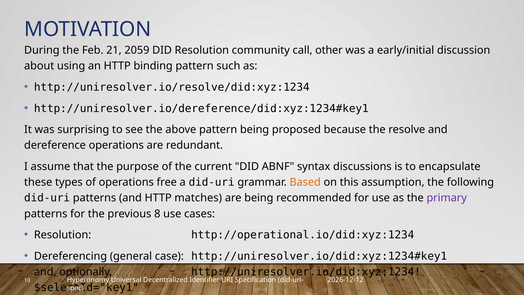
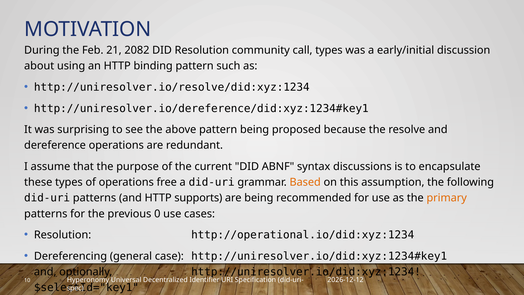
2059: 2059 -> 2082 (137, 50)
call other: other -> types (329, 50)
matches: matches -> supports (198, 198)
primary colour: purple -> orange (447, 198)
8: 8 -> 0 (157, 214)
